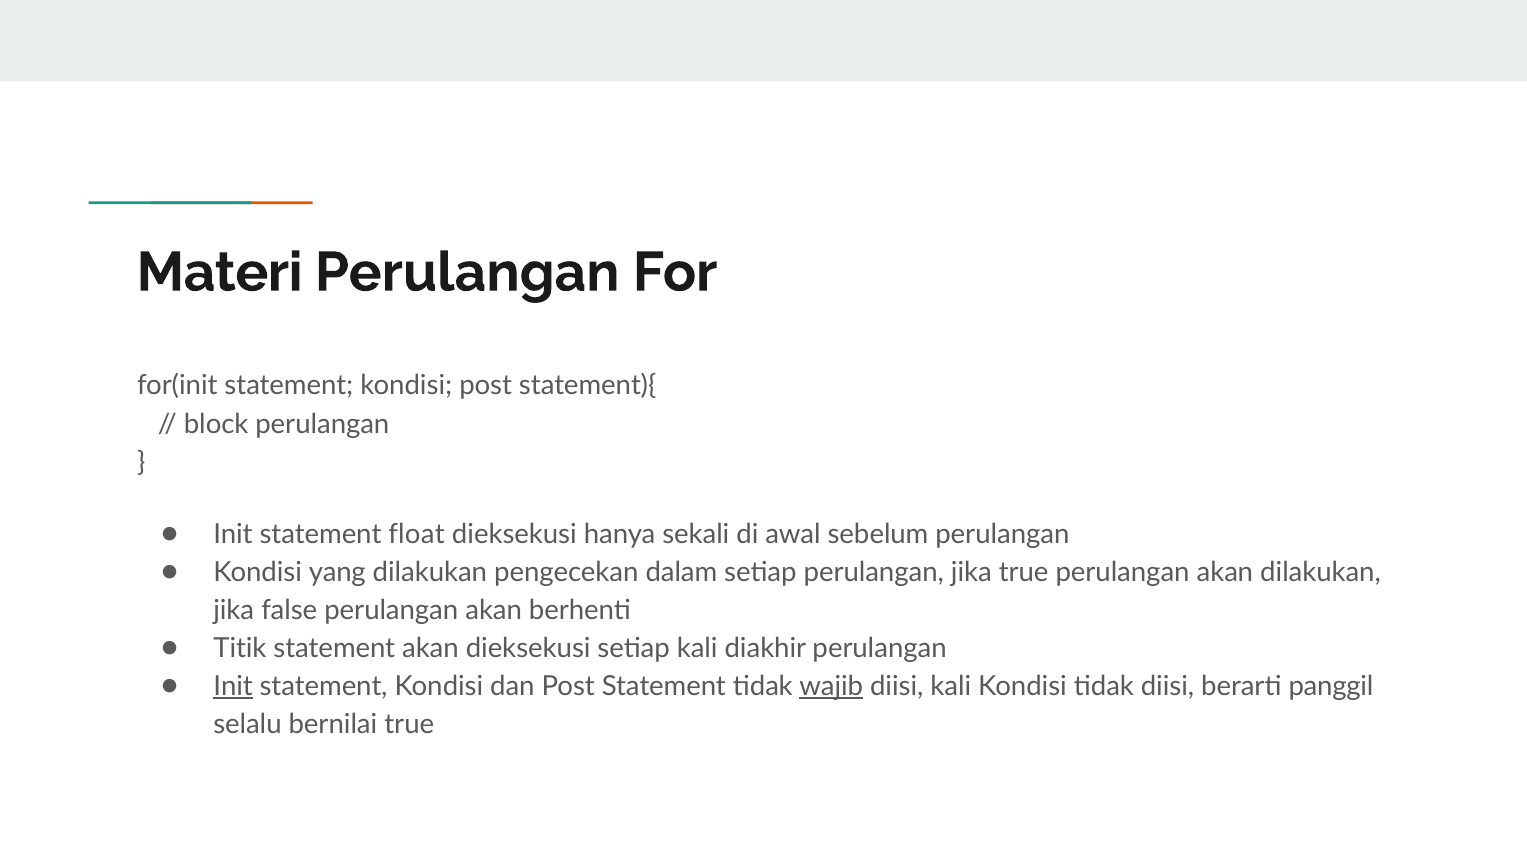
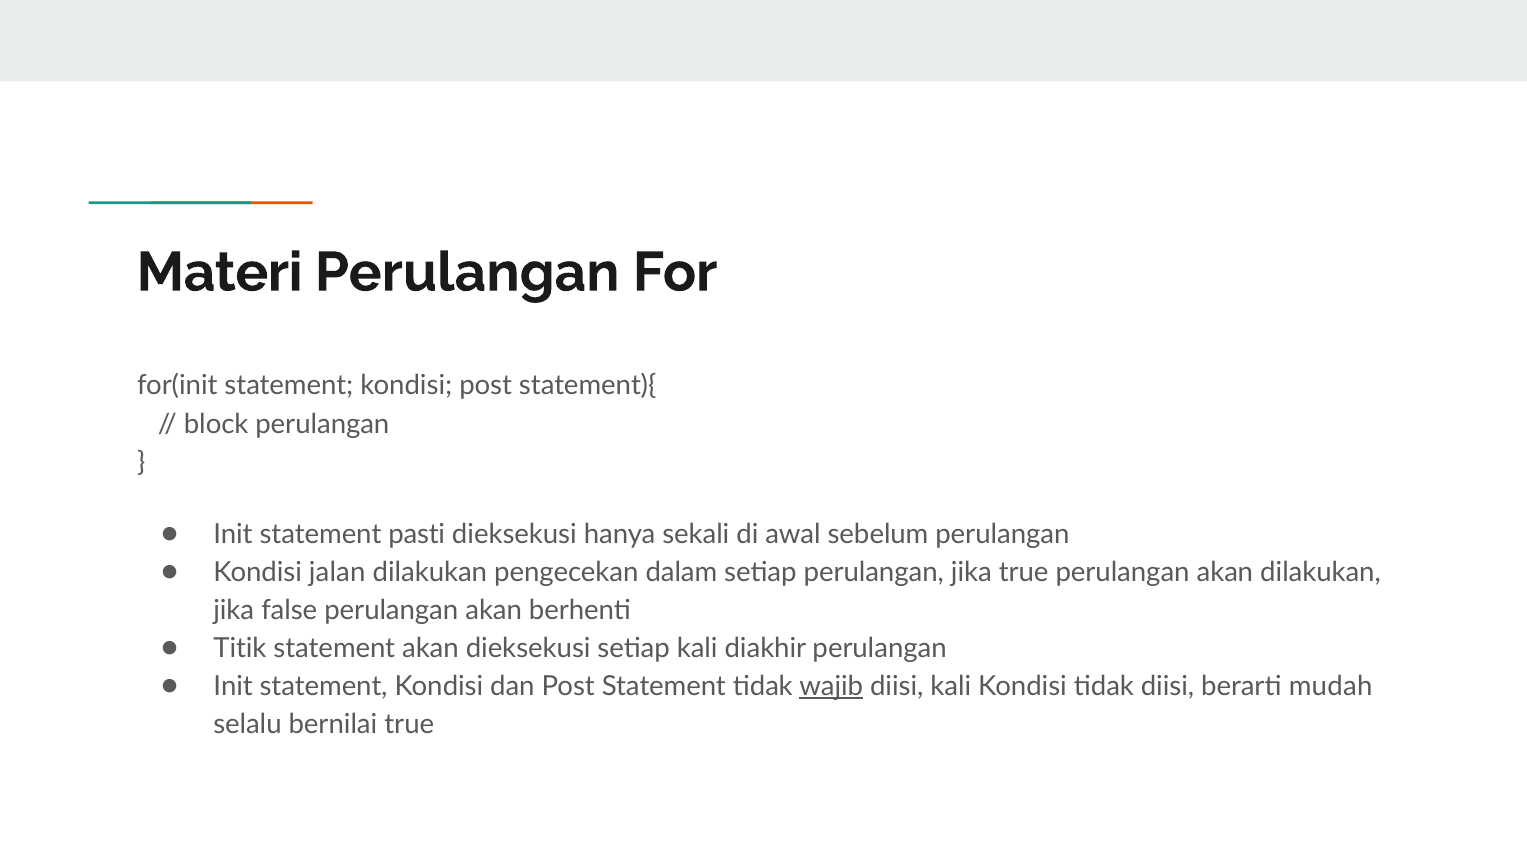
float: float -> pasti (417, 534)
yang: yang -> jalan (337, 572)
Init underline: present -> none (233, 686)
panggil: panggil -> mudah (1331, 686)
